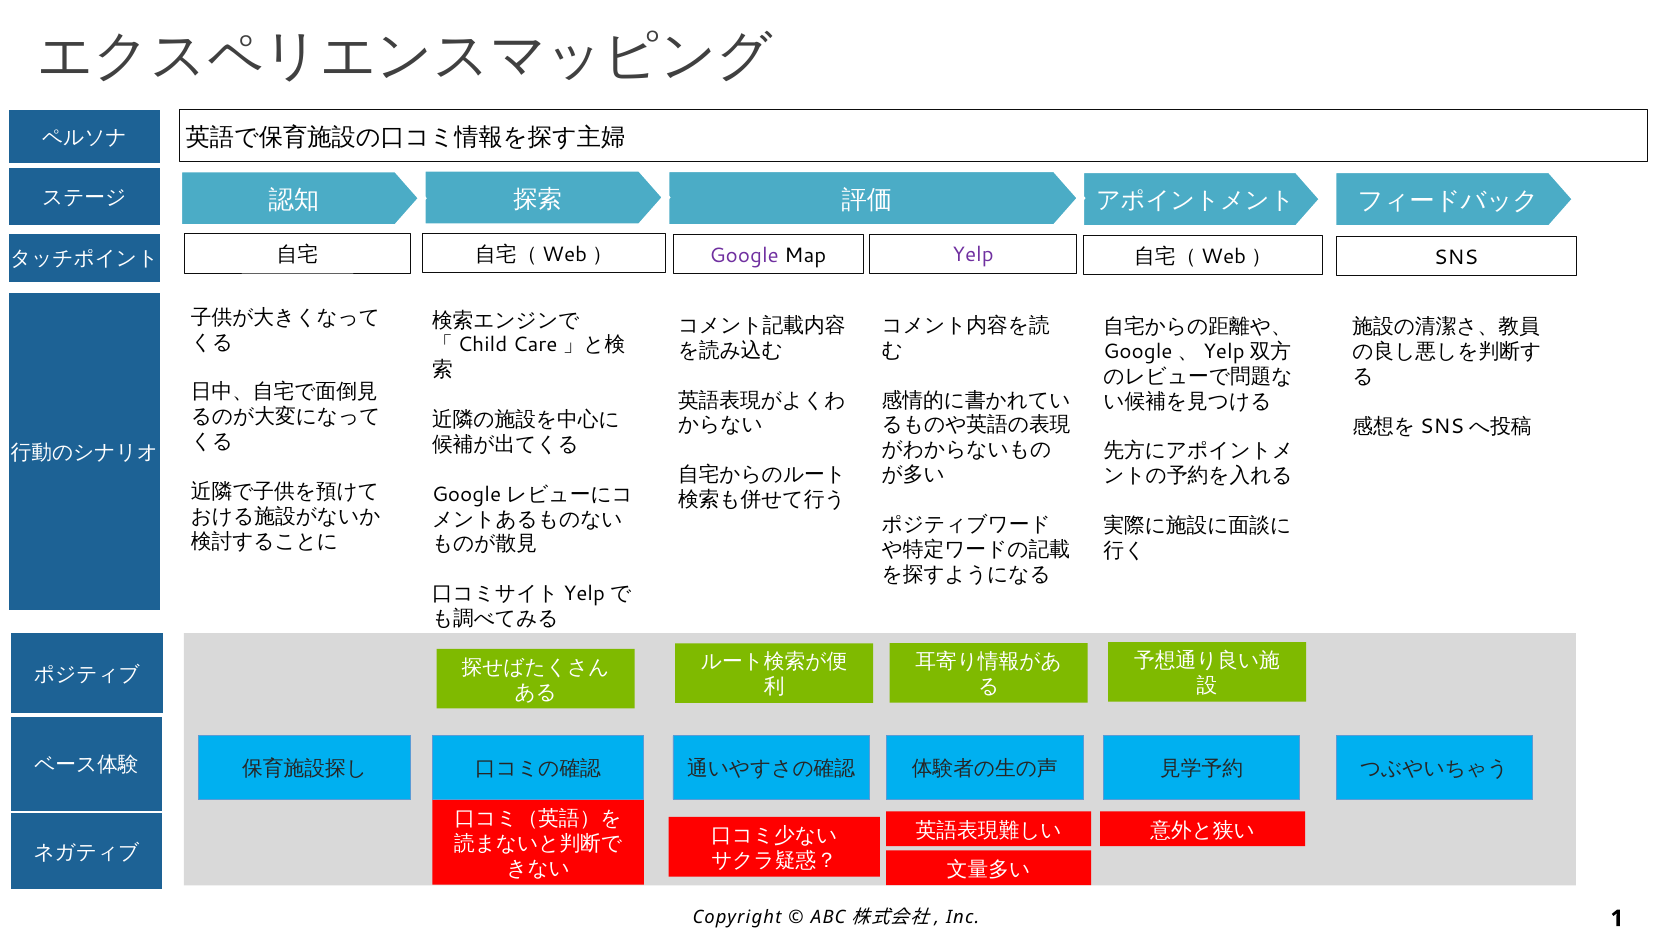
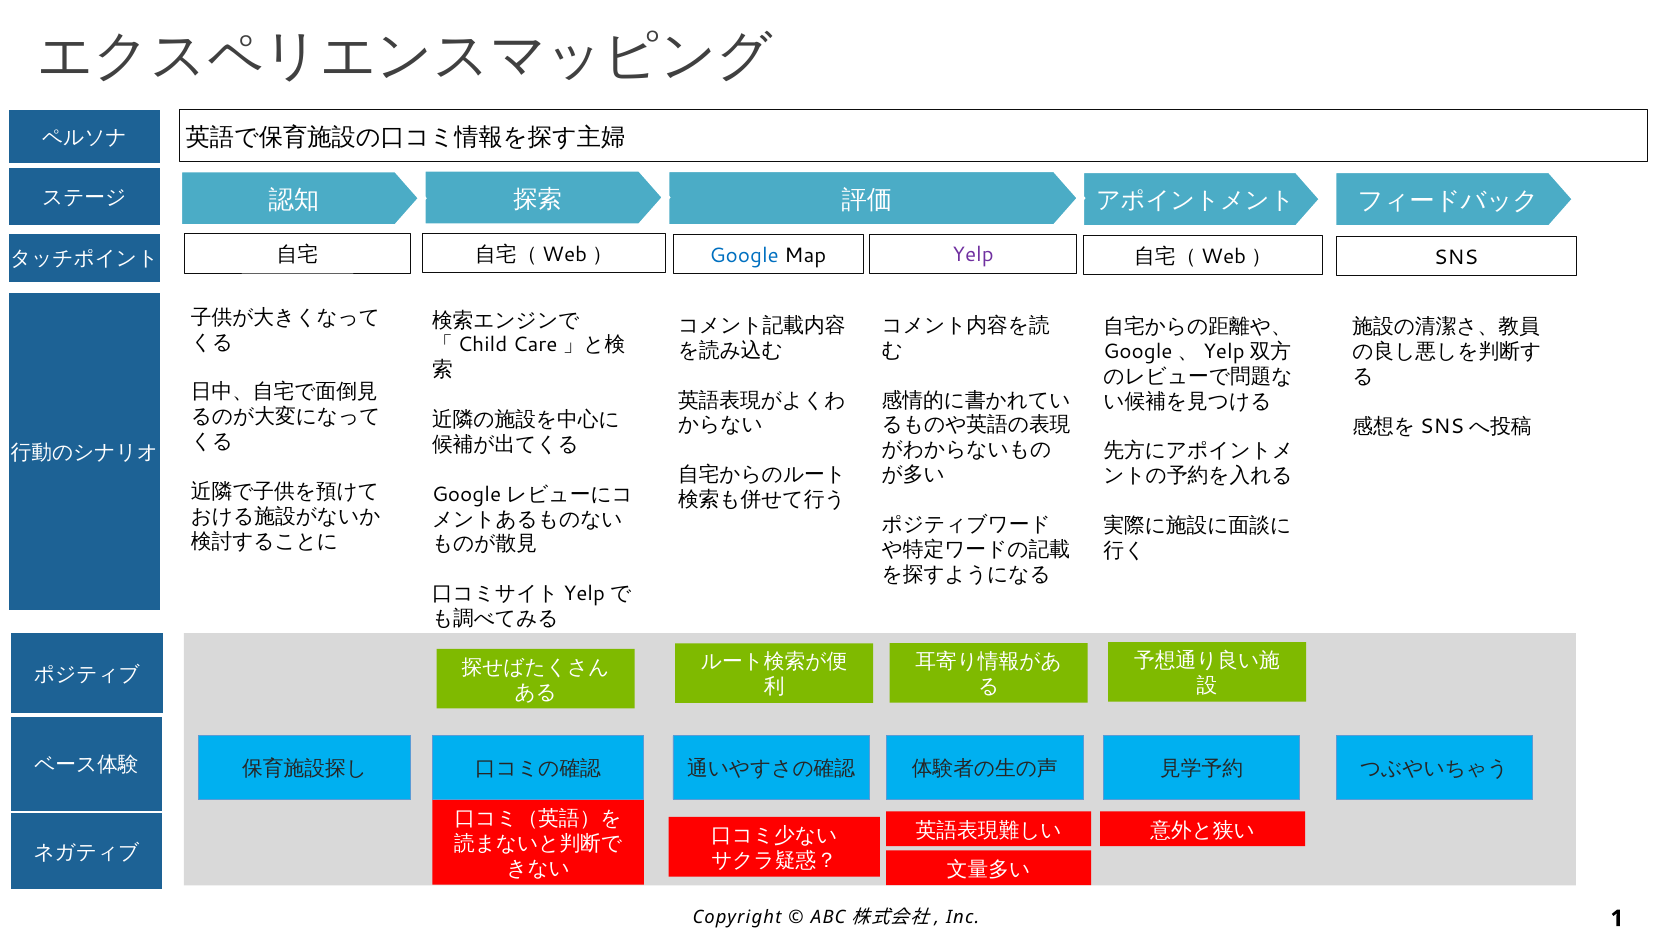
Google colour: purple -> blue (744, 256)
